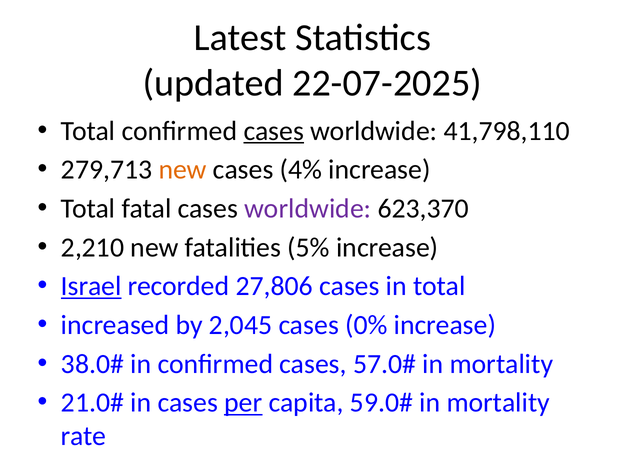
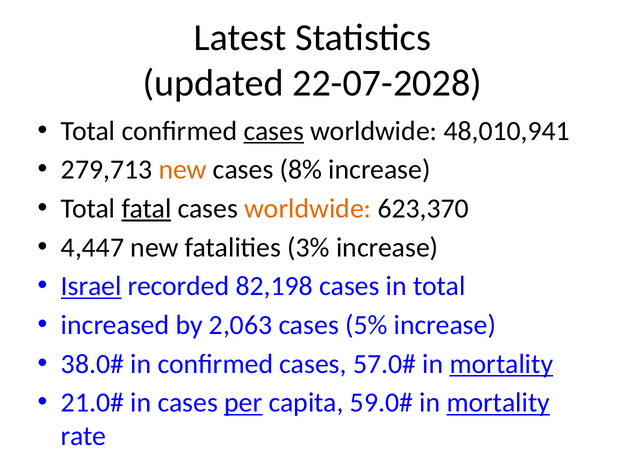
22-07-2025: 22-07-2025 -> 22-07-2028 (387, 83)
41,798,110: 41,798,110 -> 48,010,941 (507, 131)
4%: 4% -> 8% (301, 170)
fatal underline: none -> present (146, 209)
worldwide colour: purple -> orange (308, 209)
2,210: 2,210 -> 4,447 (93, 248)
5%: 5% -> 3% (309, 248)
27,806: 27,806 -> 82,198 (274, 287)
2,045: 2,045 -> 2,063 (241, 326)
0%: 0% -> 5% (366, 326)
mortality underline: none -> present (501, 365)
mortality underline: none -> present (498, 403)
